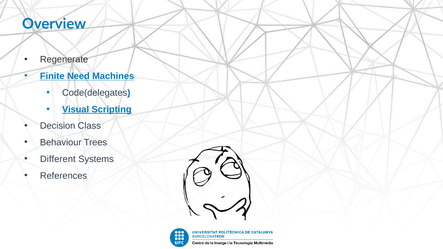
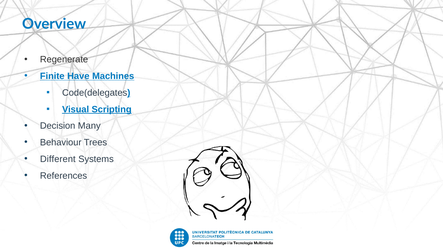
Need: Need -> Have (78, 76)
Class: Class -> Many (89, 126)
